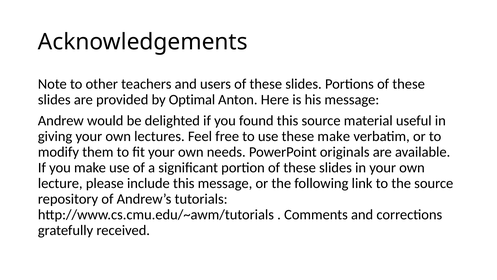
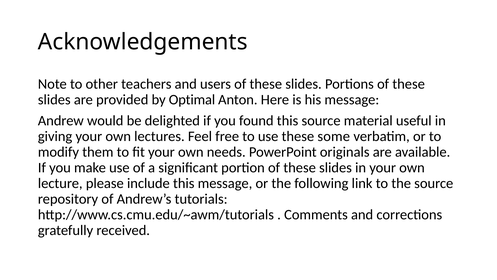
these make: make -> some (334, 136)
